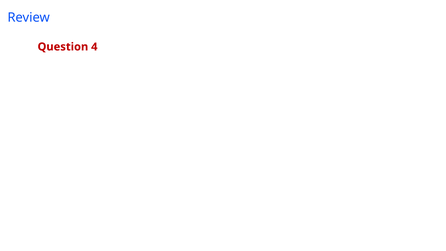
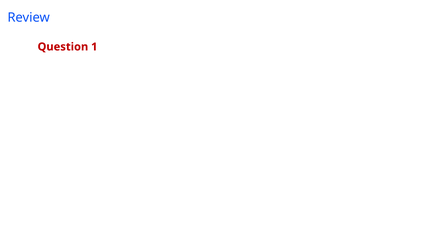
4: 4 -> 1 (94, 47)
